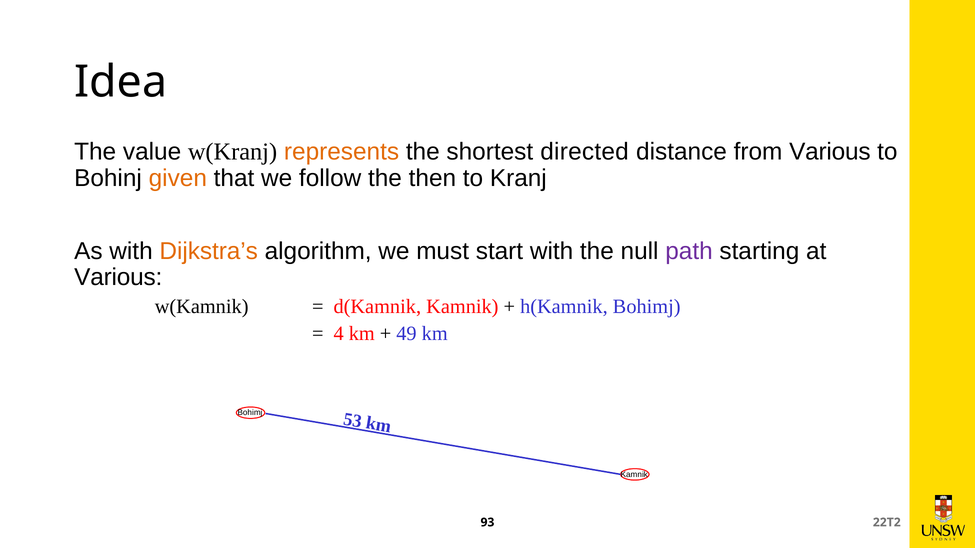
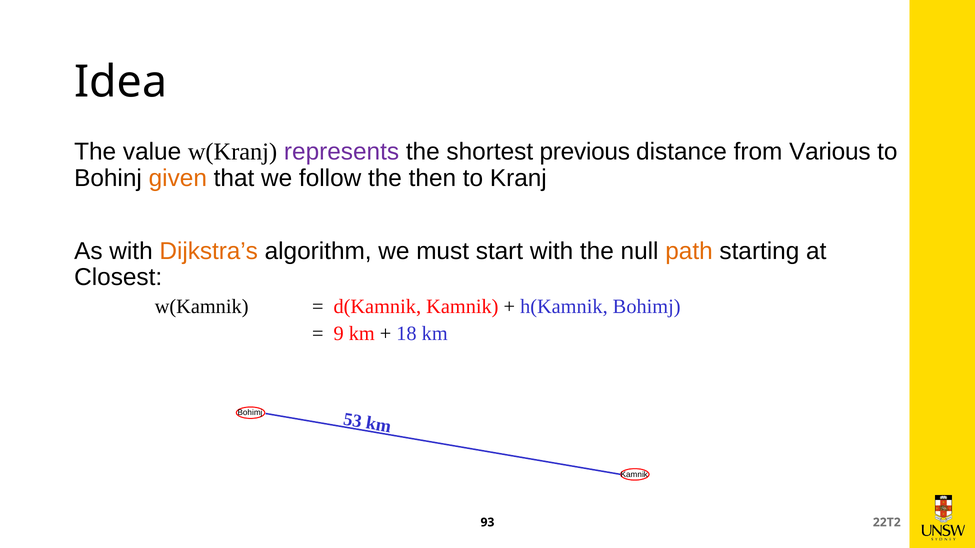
represents colour: orange -> purple (342, 152)
directed: directed -> previous (585, 152)
path colour: purple -> orange (689, 251)
Various: Various -> Closest (118, 277)
4: 4 -> 9 (339, 334)
49: 49 -> 18 (406, 334)
